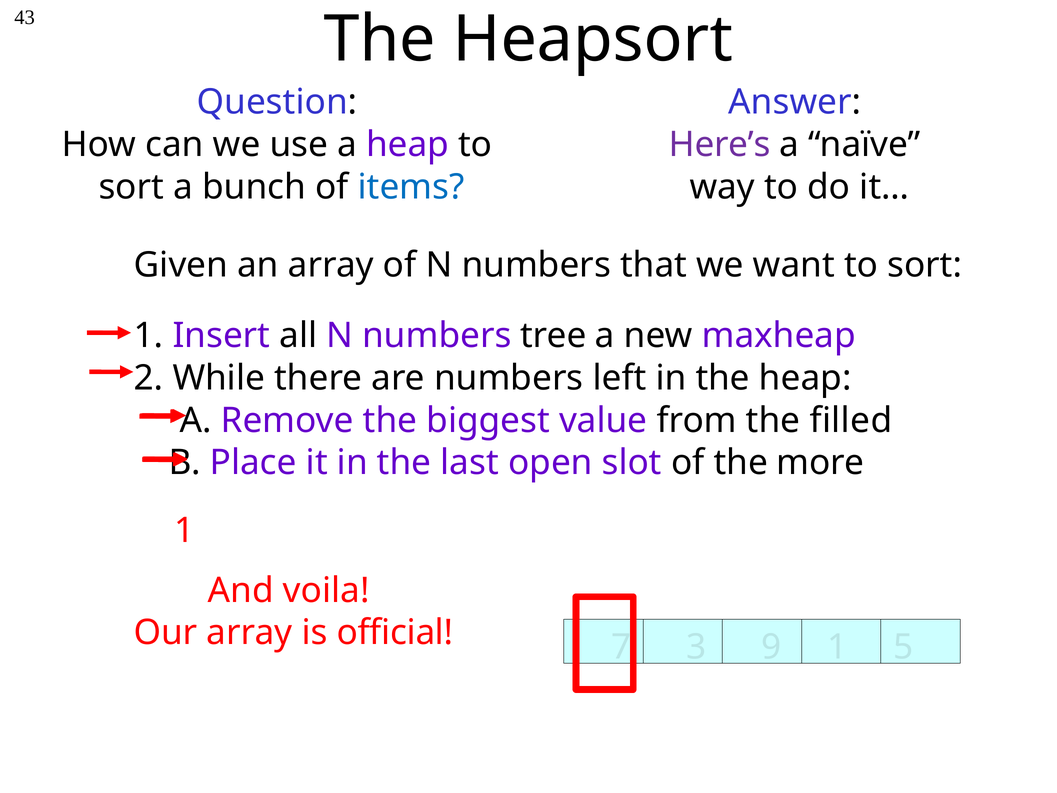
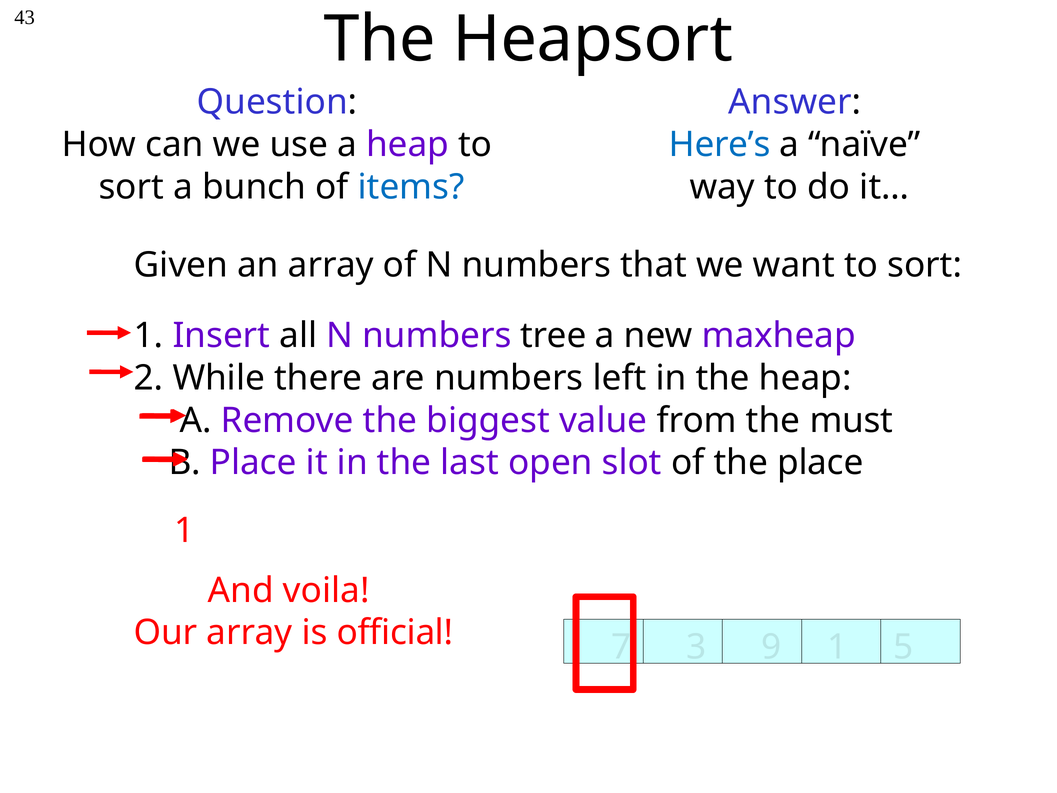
Here’s colour: purple -> blue (720, 145)
filled: filled -> must (851, 420)
the more: more -> place (820, 463)
